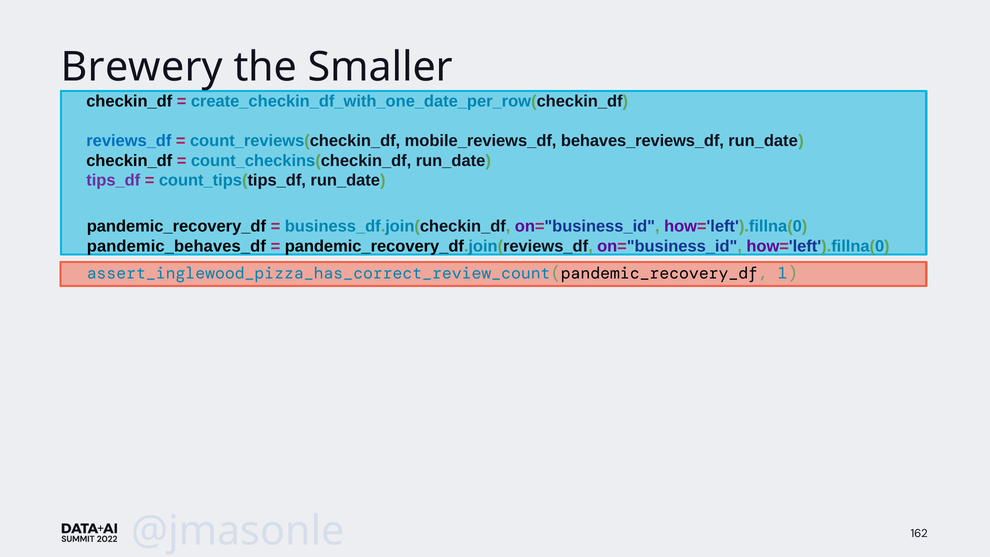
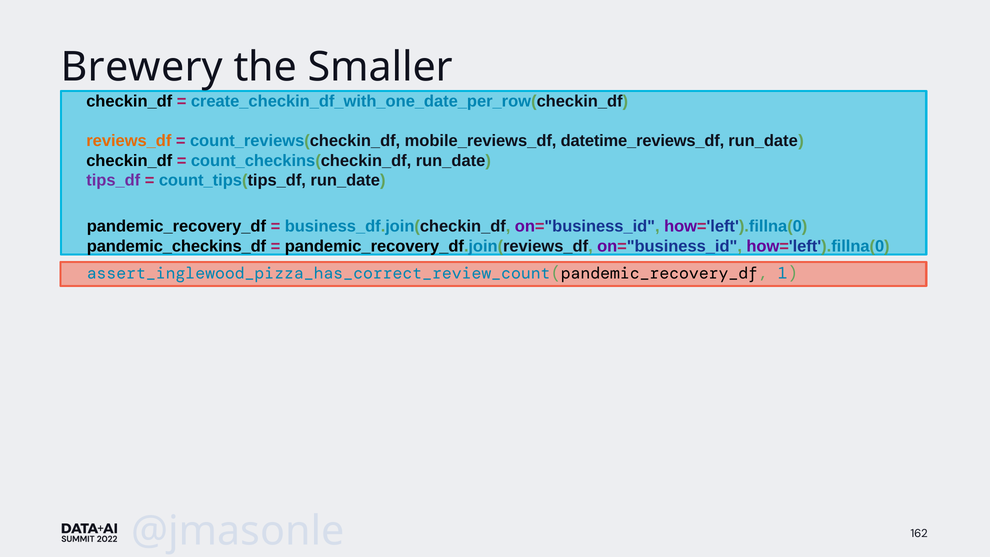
reviews_df colour: blue -> orange (129, 141)
behaves_reviews_df: behaves_reviews_df -> datetime_reviews_df (642, 141)
pandemic_behaves_df: pandemic_behaves_df -> pandemic_checkins_df (176, 246)
